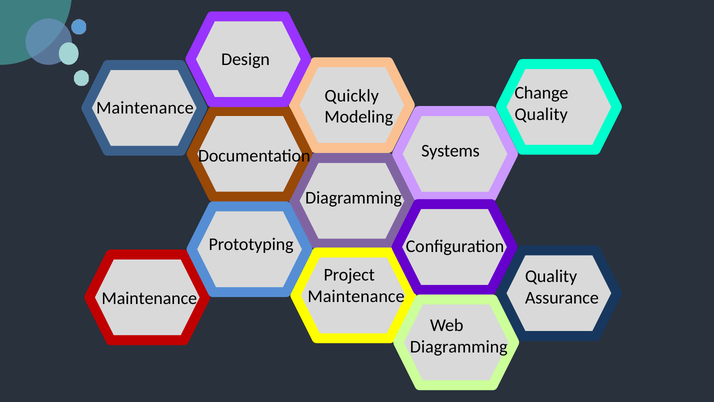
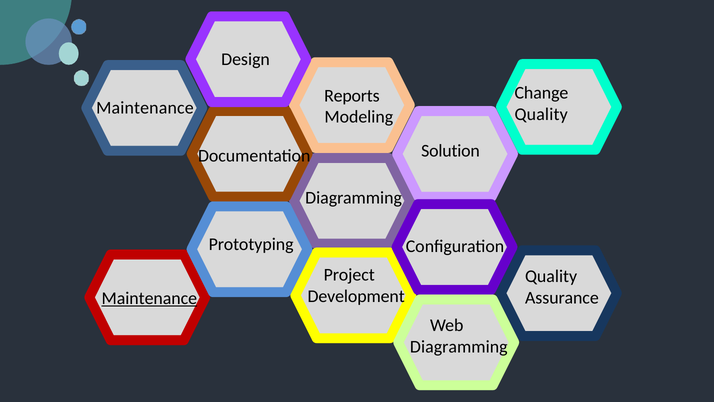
Quickly: Quickly -> Reports (352, 96)
Systems: Systems -> Solution (451, 151)
Maintenance: Maintenance -> Development (356, 296)
Maintenance underline: none -> present (149, 298)
